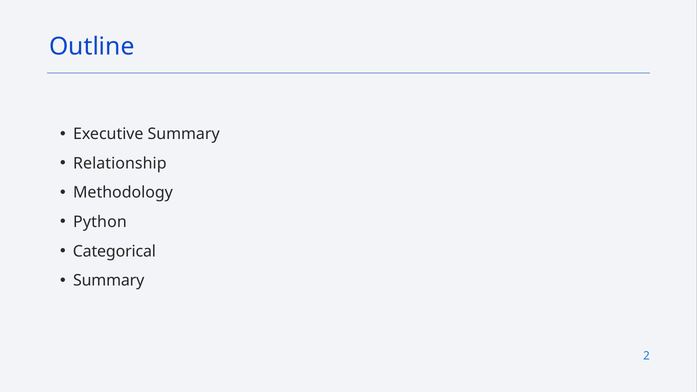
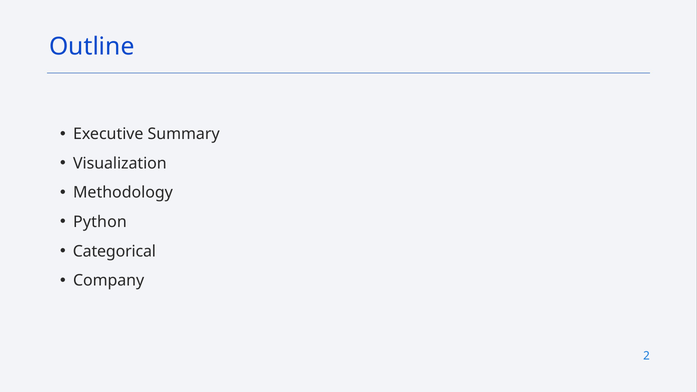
Relationship: Relationship -> Visualization (120, 163)
Summary: Summary -> Company (109, 281)
